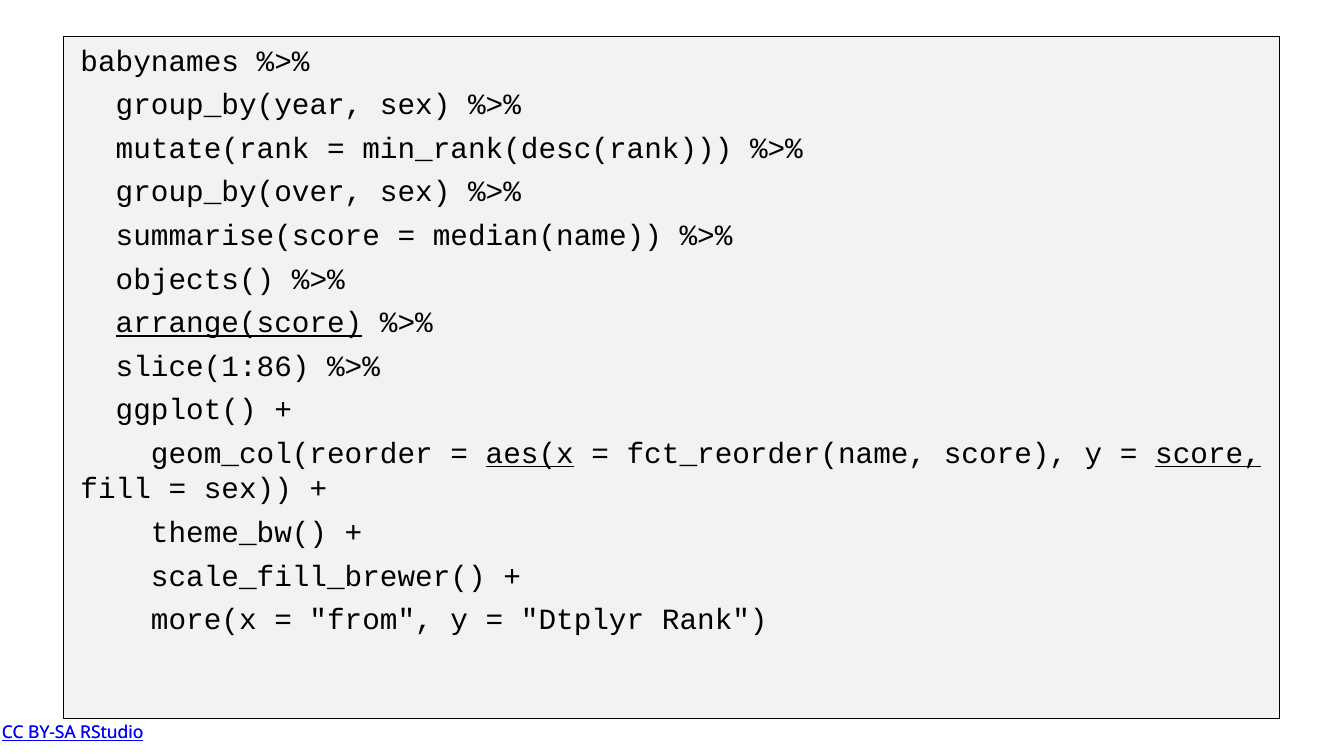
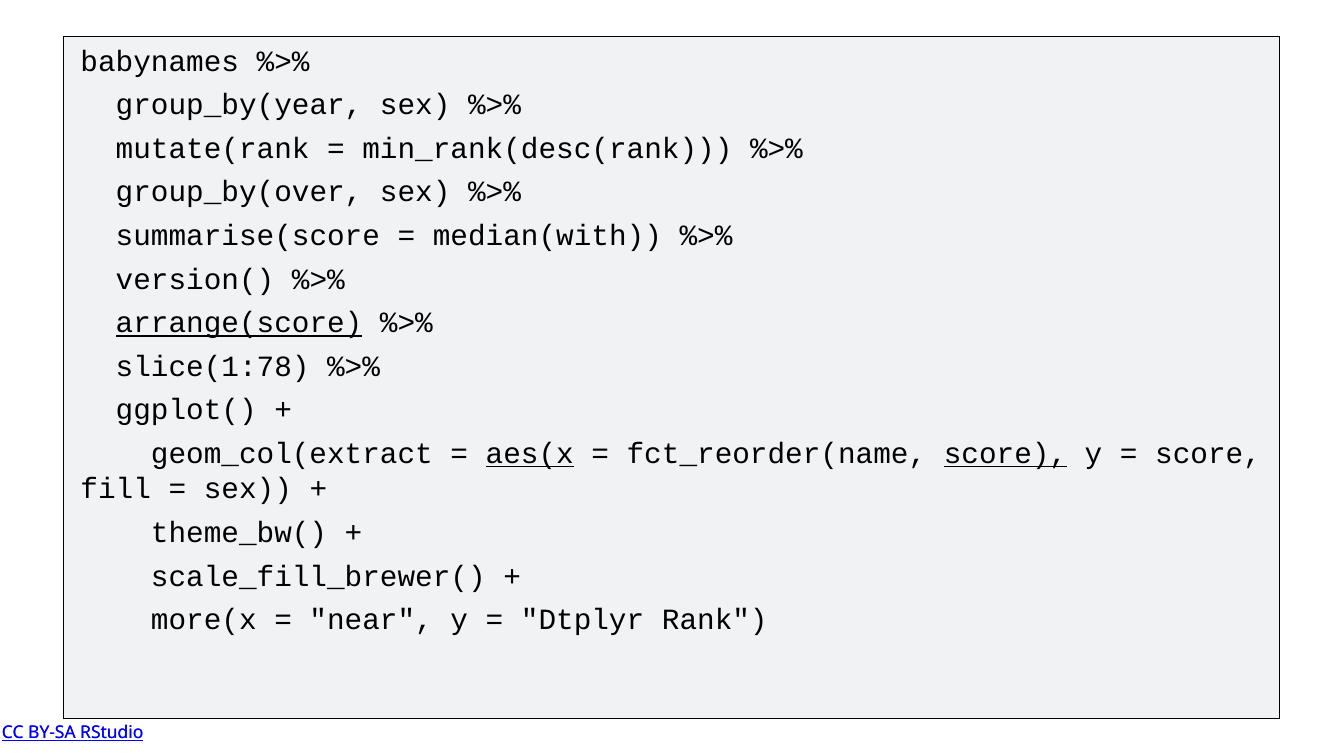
median(name: median(name -> median(with (547, 236)
objects(: objects( -> version( (195, 279)
slice(1:86: slice(1:86 -> slice(1:78 (213, 367)
geom_col(reorder: geom_col(reorder -> geom_col(extract (292, 454)
score underline: none -> present (1005, 454)
score underline: present -> none (1208, 454)
from: from -> near (371, 620)
